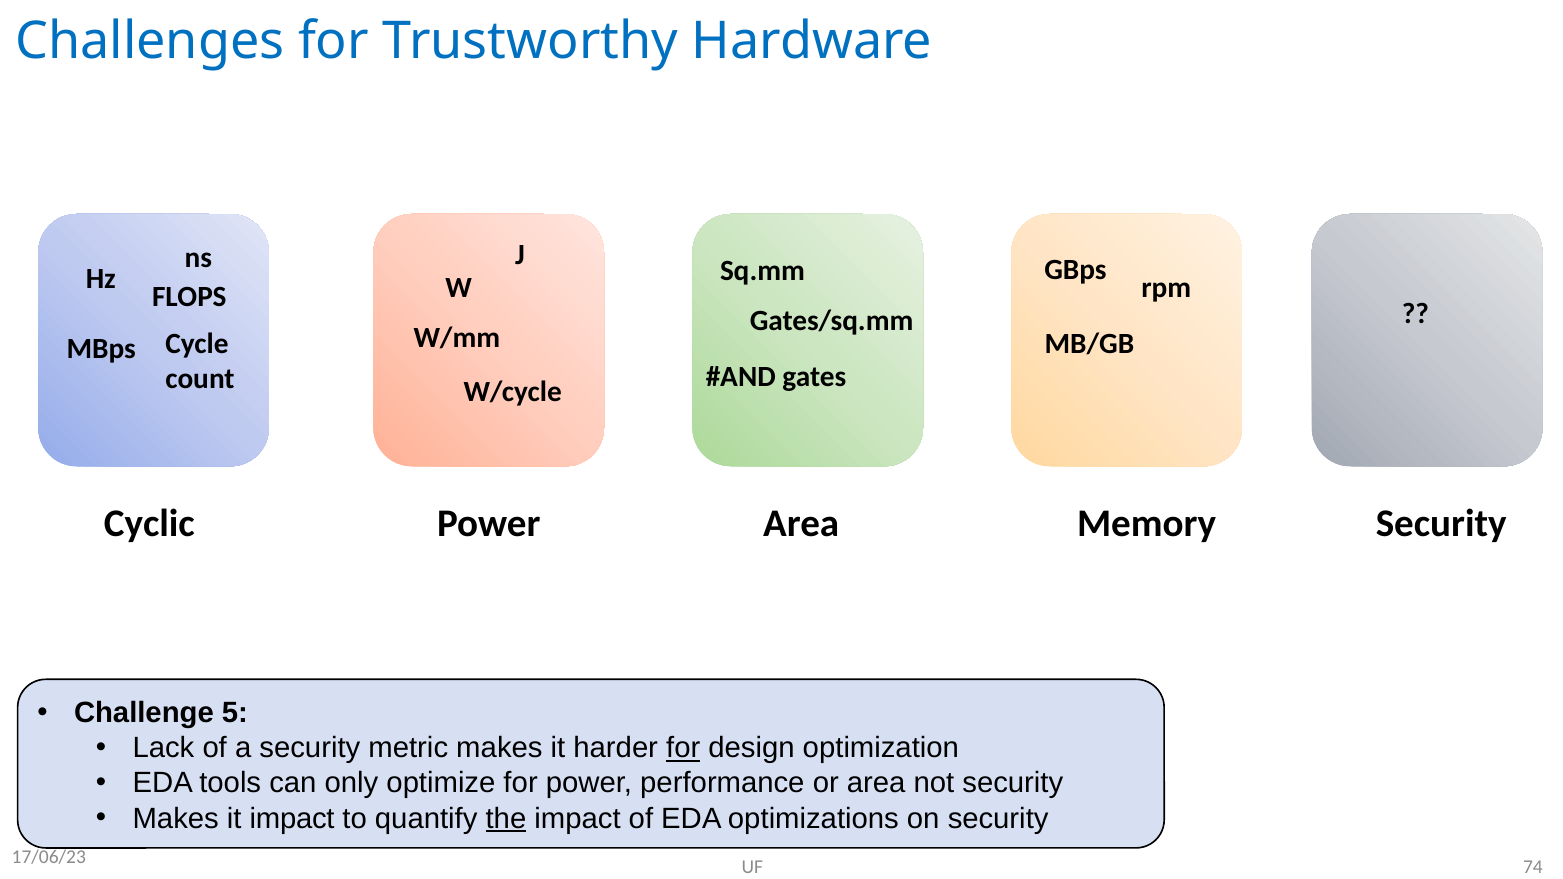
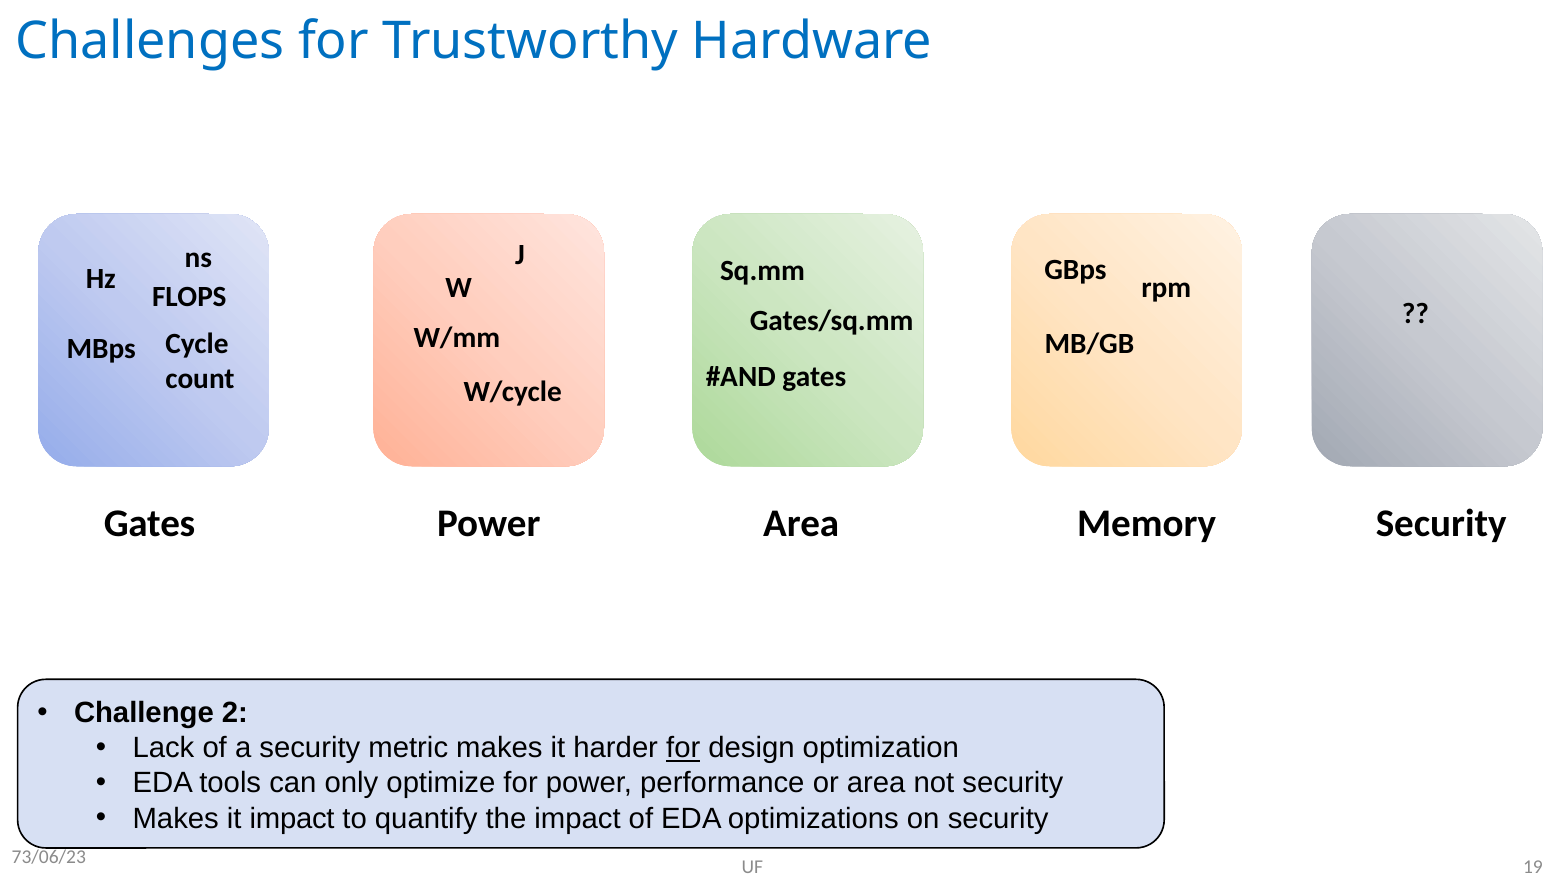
Cyclic: Cyclic -> Gates (150, 524)
5: 5 -> 2 (235, 713)
the underline: present -> none (506, 819)
17/06/23: 17/06/23 -> 73/06/23 (49, 857)
74: 74 -> 19 (1533, 867)
